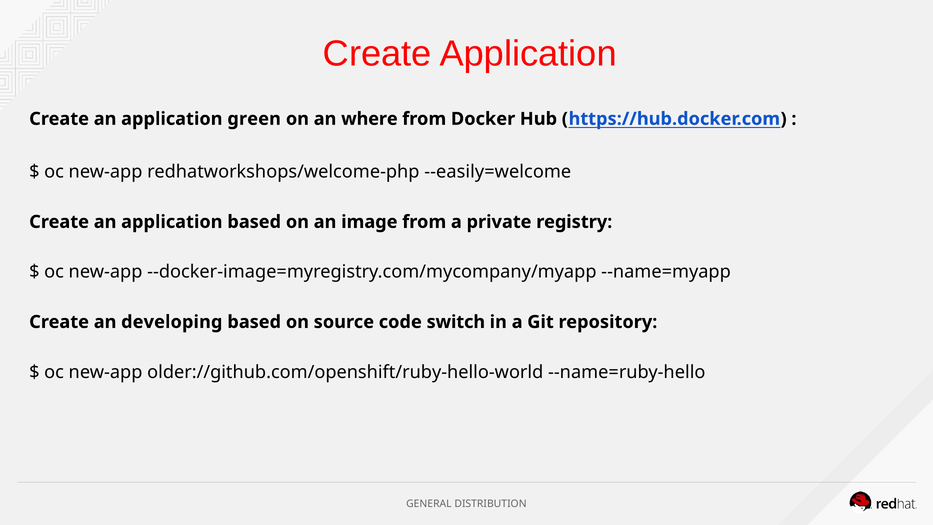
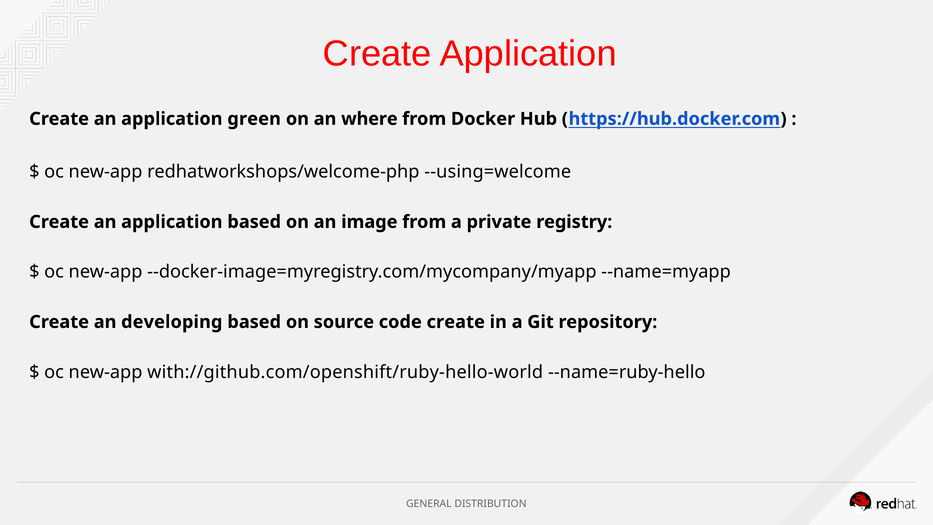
--easily=welcome: --easily=welcome -> --using=welcome (498, 172)
code switch: switch -> create (456, 322)
older://github.com/openshift/ruby-hello-world: older://github.com/openshift/ruby-hello-world -> with://github.com/openshift/ruby-hello-world (345, 372)
